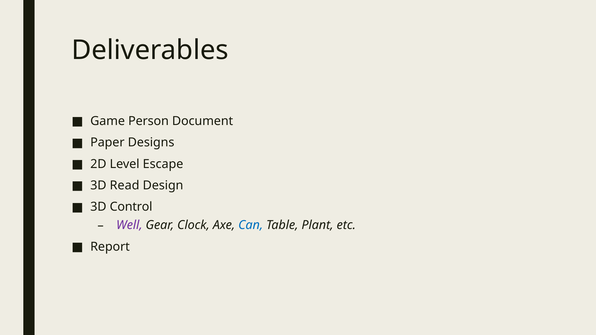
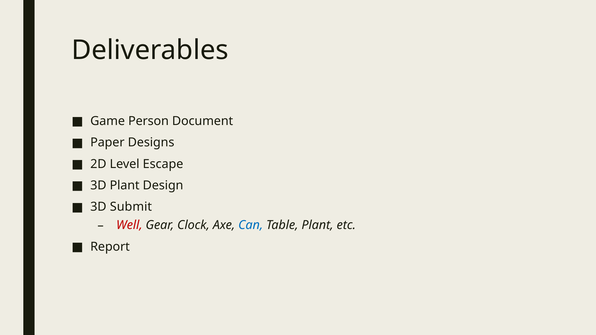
3D Read: Read -> Plant (125, 186)
Control: Control -> Submit (131, 207)
Well colour: purple -> red (129, 225)
